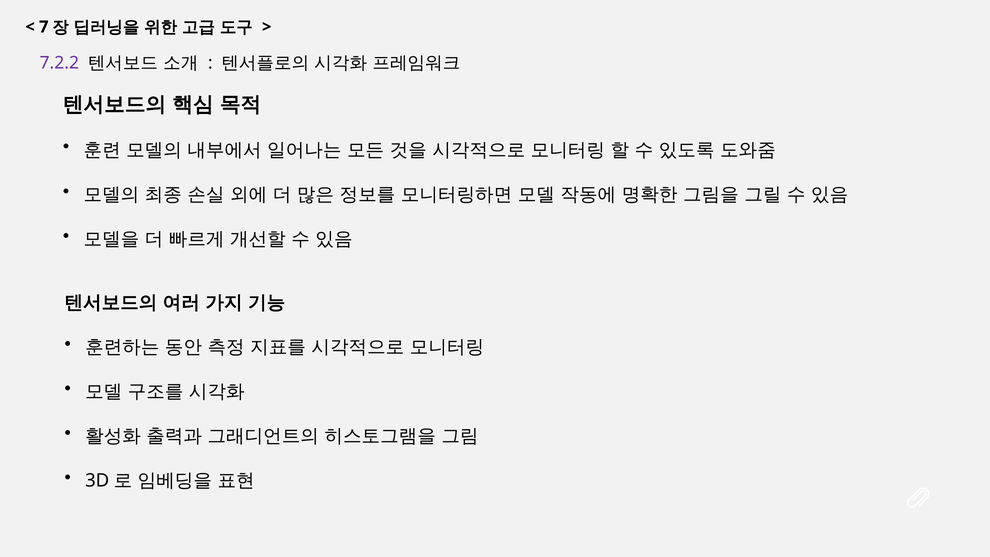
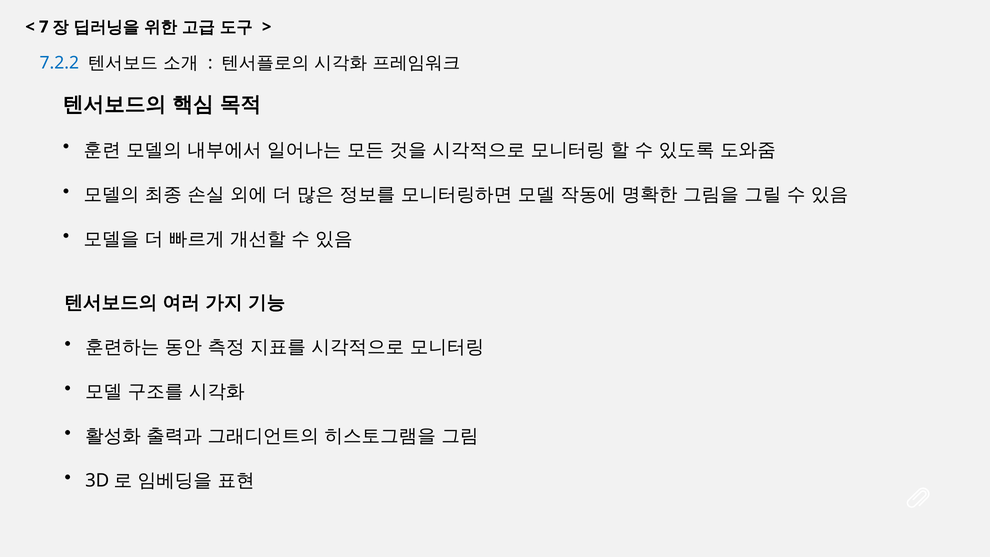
7.2.2 colour: purple -> blue (59, 63)
